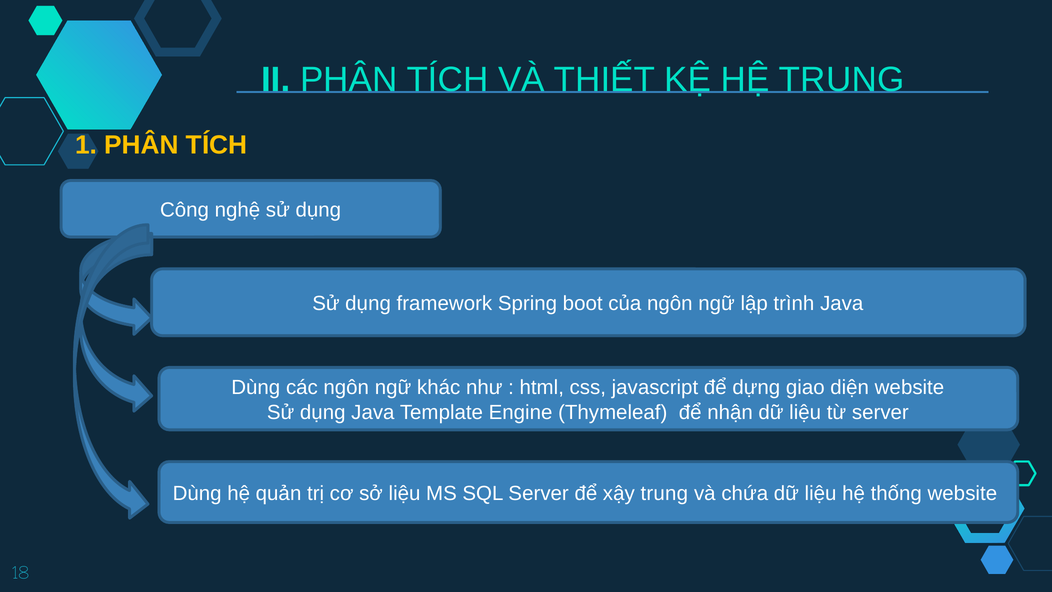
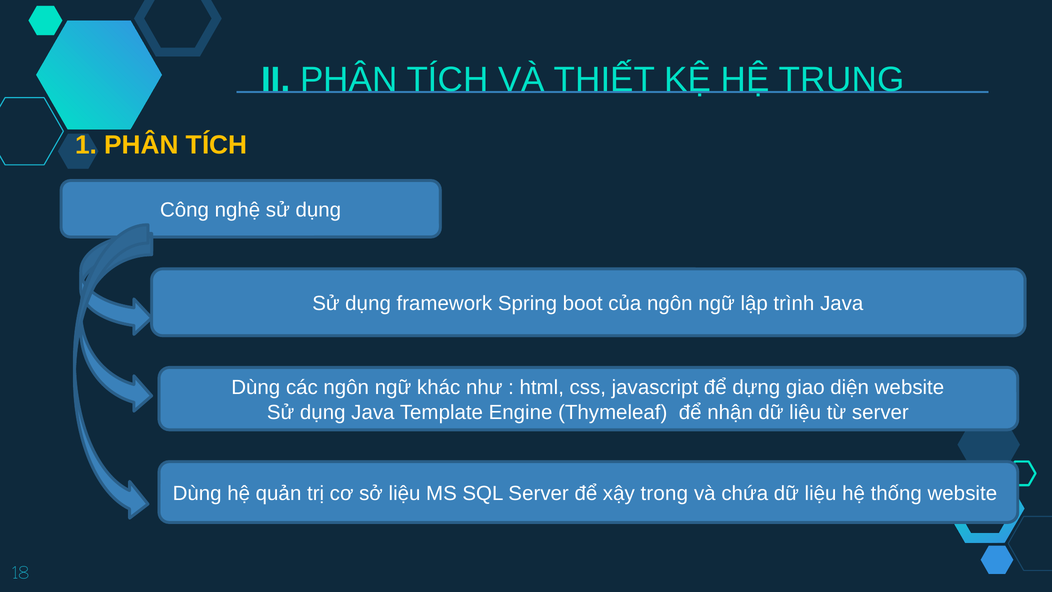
xậy trung: trung -> trong (664, 493)
